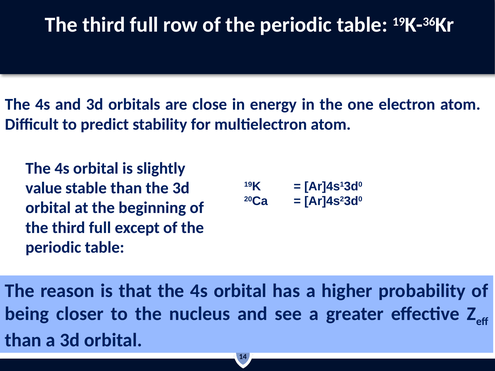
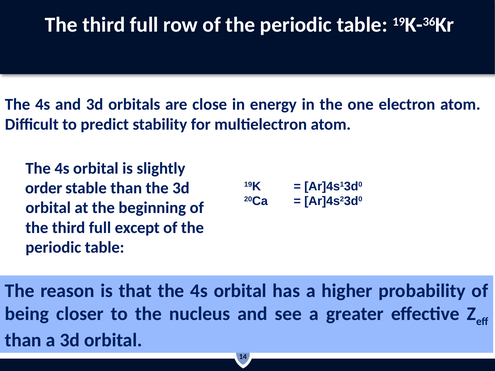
value: value -> order (44, 188)
